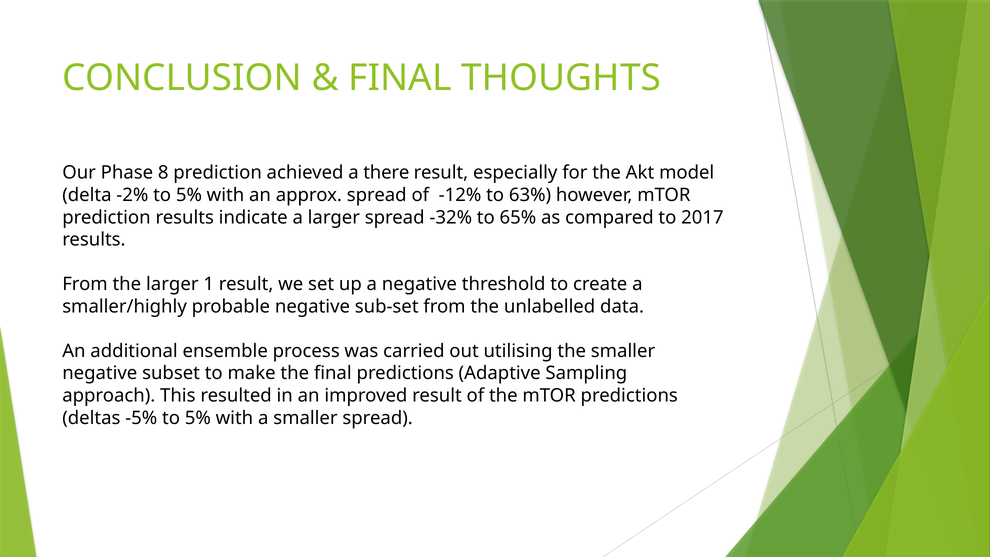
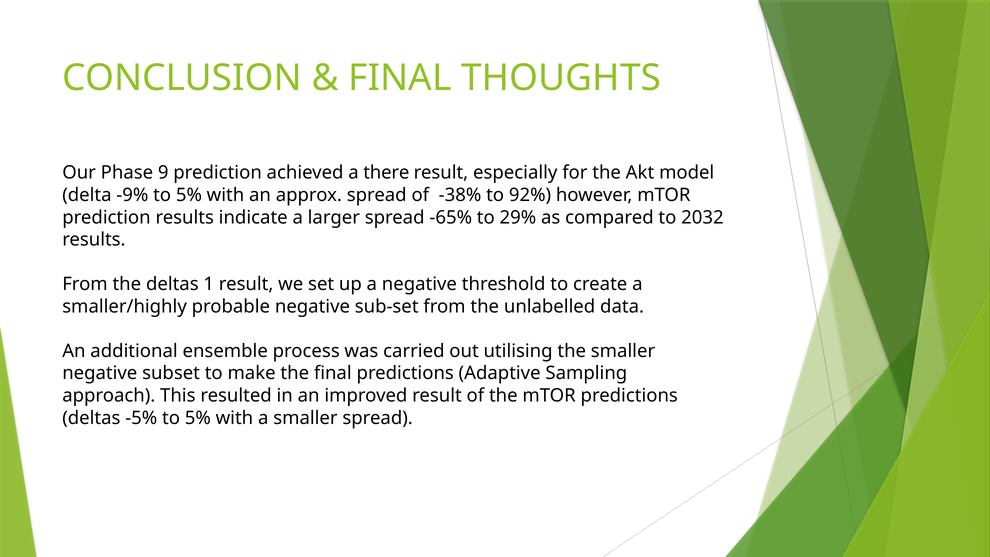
8: 8 -> 9 (163, 173)
-2%: -2% -> -9% (132, 195)
-12%: -12% -> -38% (460, 195)
63%: 63% -> 92% (530, 195)
-32%: -32% -> -65% (451, 217)
65%: 65% -> 29% (518, 217)
2017: 2017 -> 2032 (702, 217)
the larger: larger -> deltas (172, 284)
